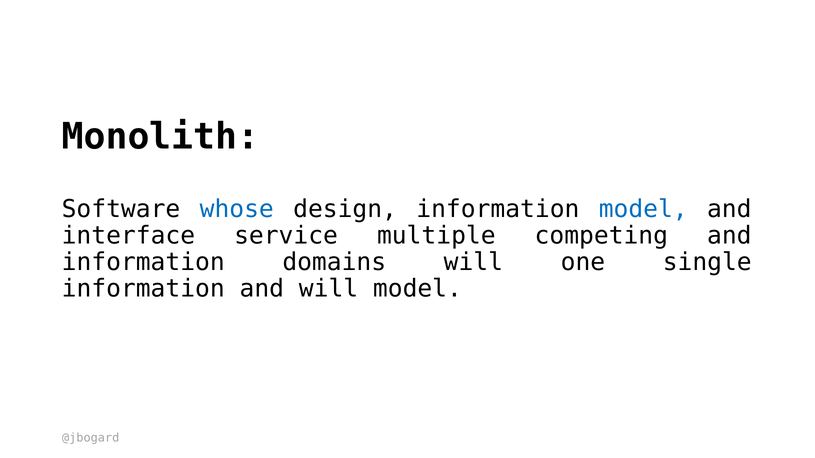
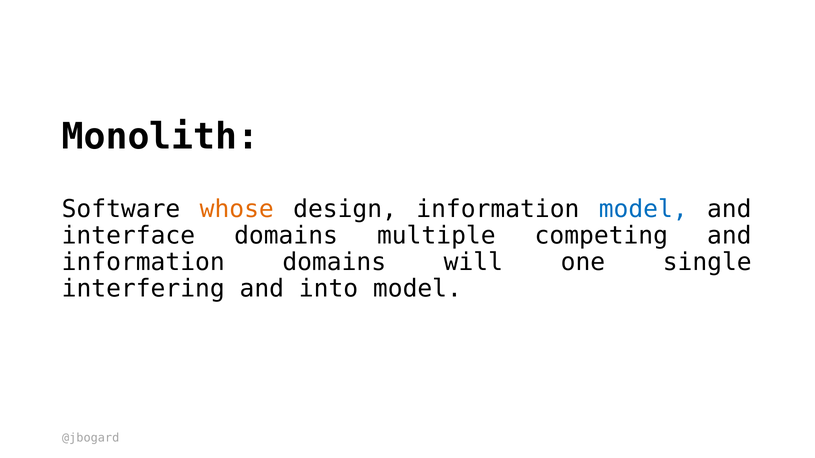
whose colour: blue -> orange (237, 209)
interface service: service -> domains (286, 236)
information: information -> interfering (143, 289)
and will: will -> into (329, 289)
